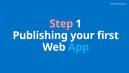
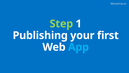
Step colour: pink -> light green (61, 24)
